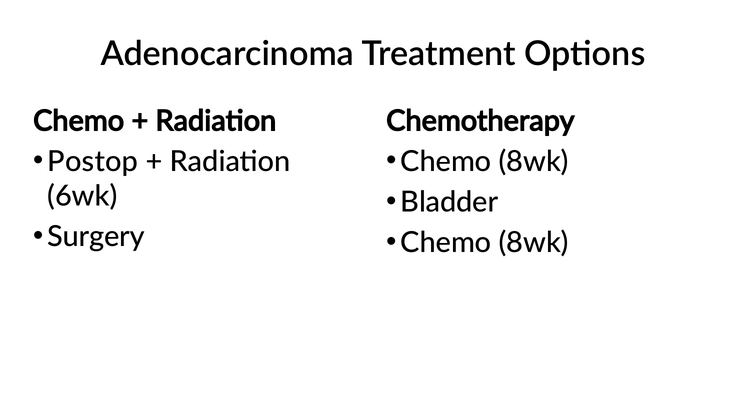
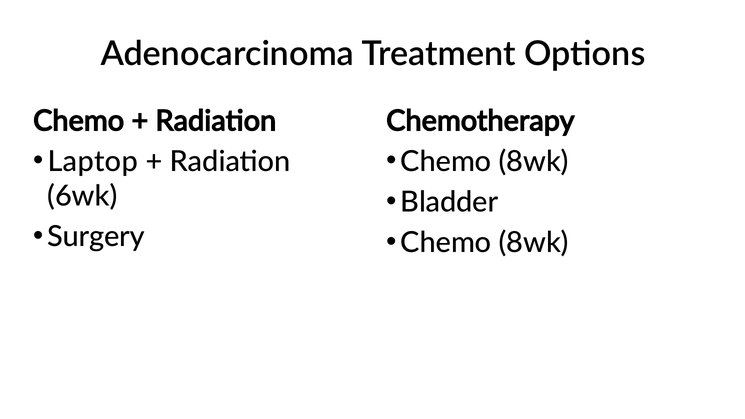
Postop: Postop -> Laptop (93, 162)
